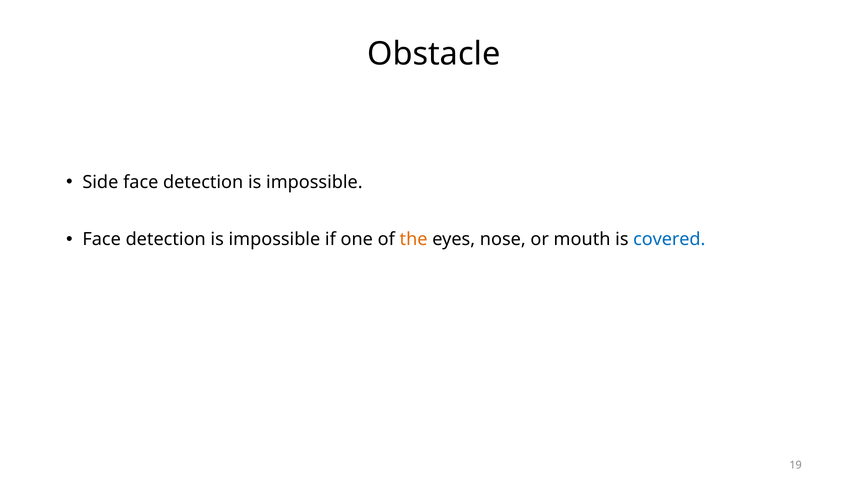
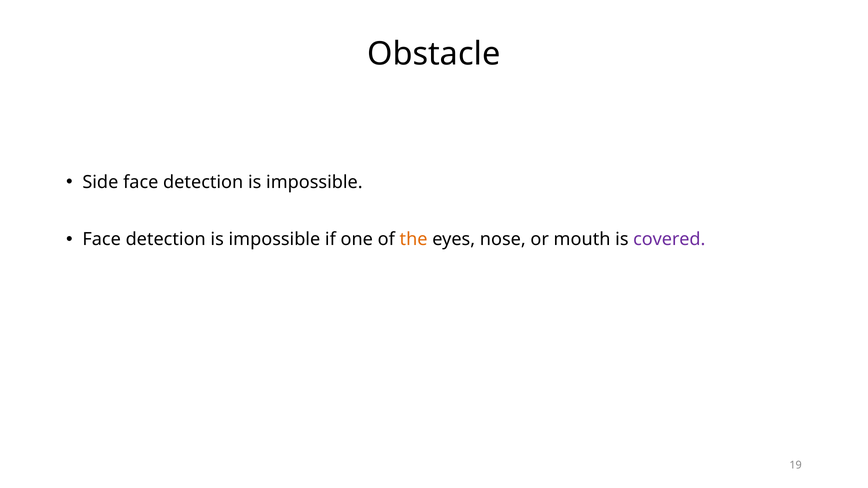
covered colour: blue -> purple (669, 239)
